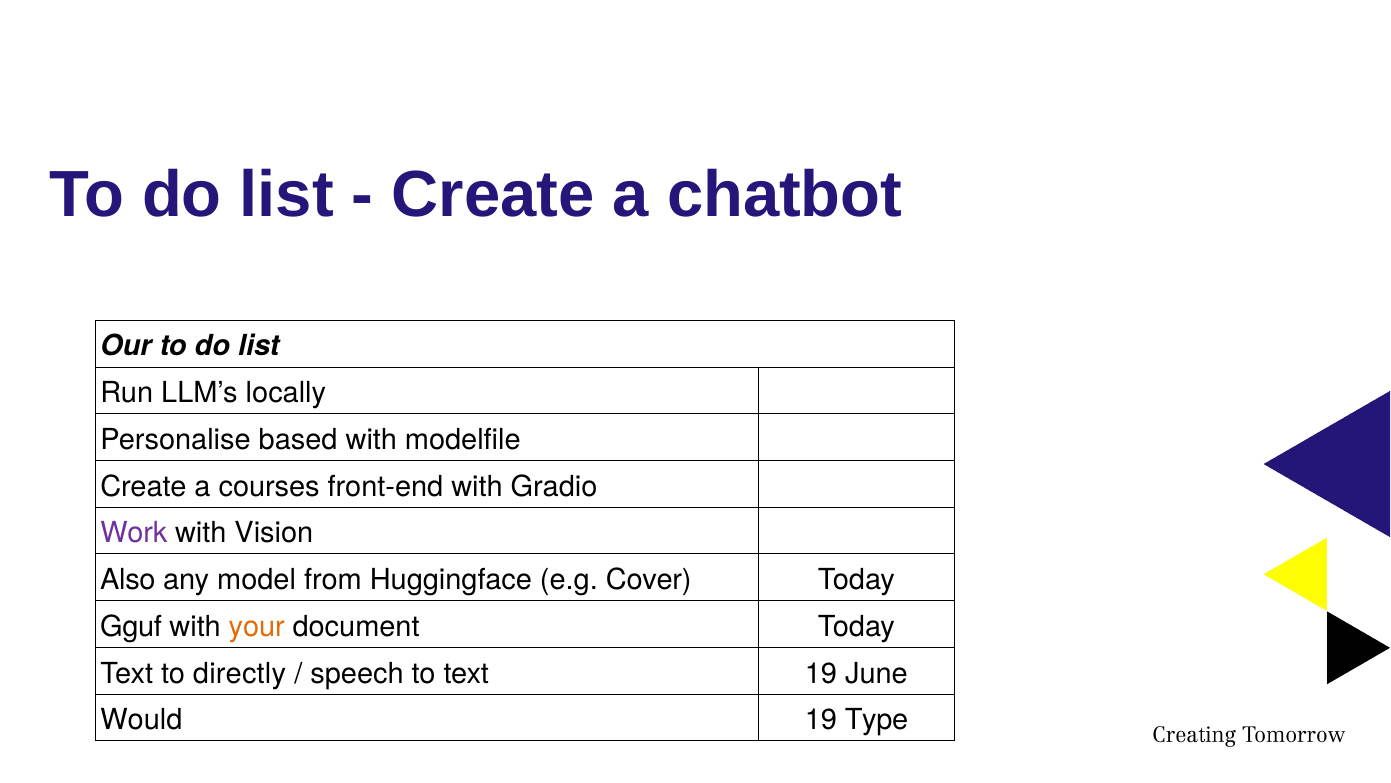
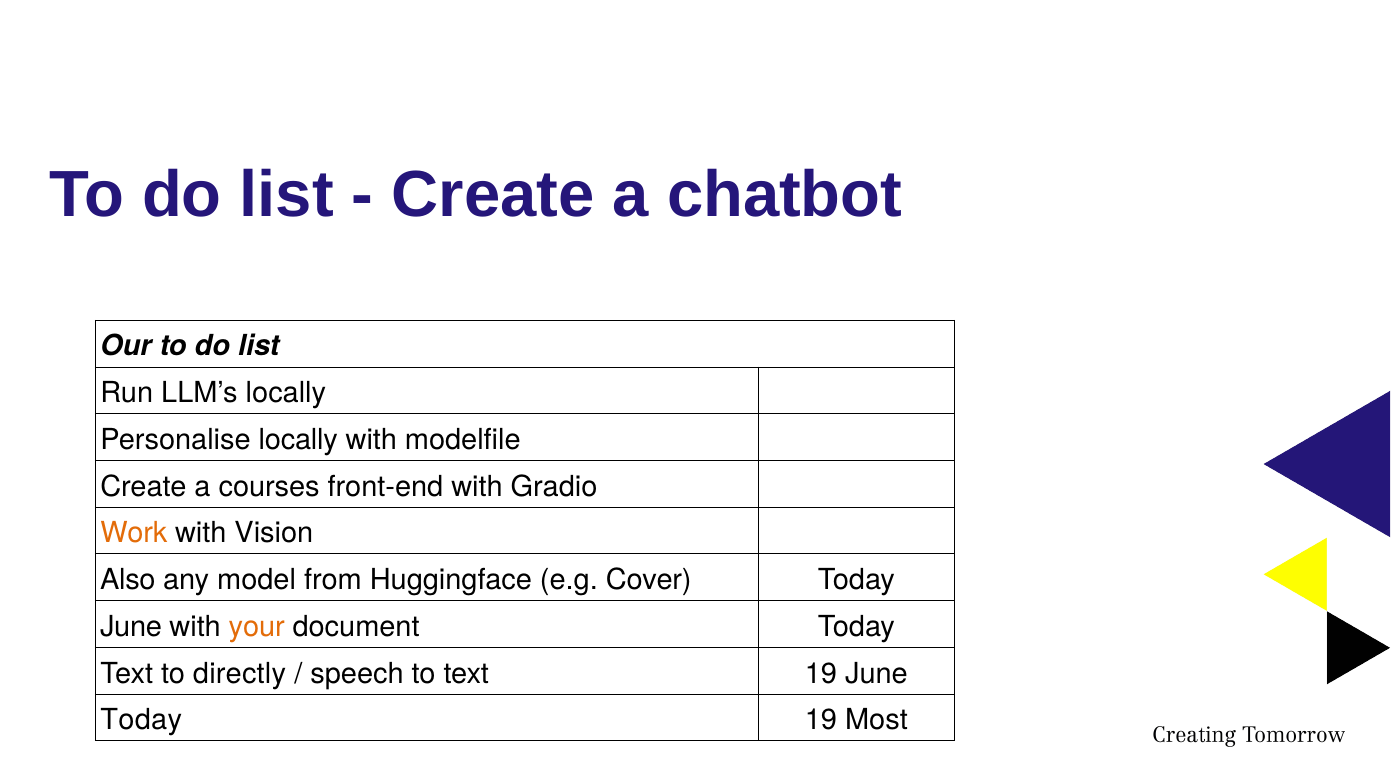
Personalise based: based -> locally (298, 440)
Work colour: purple -> orange (134, 533)
Gguf: Gguf -> June (131, 626)
Would: Would -> Today (141, 720)
Type: Type -> Most (876, 720)
